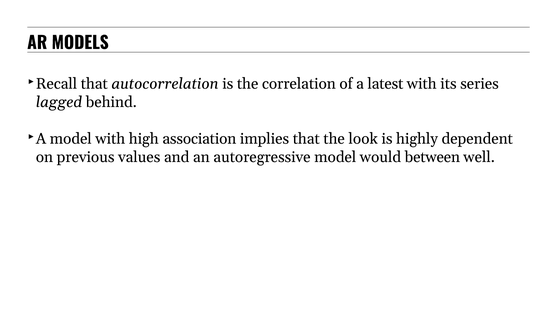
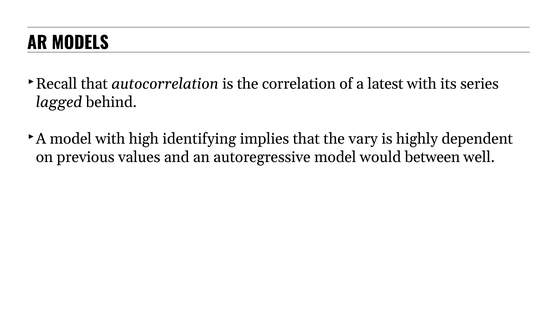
association: association -> identifying (199, 139)
look: look -> vary (363, 139)
